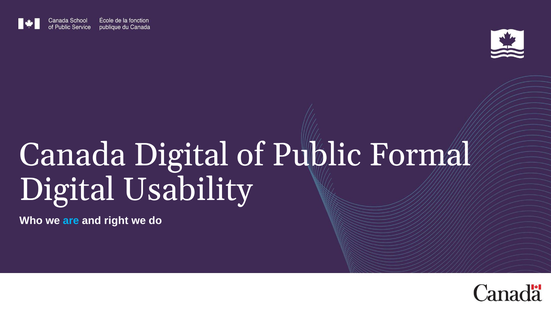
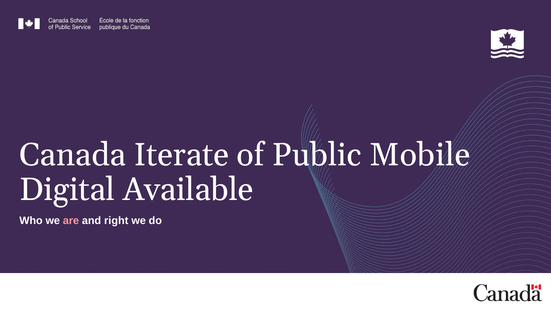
Canada Digital: Digital -> Iterate (181, 155)
Formal: Formal -> Mobile (420, 155)
Usability: Usability -> Available (188, 190)
are colour: light blue -> pink (71, 220)
